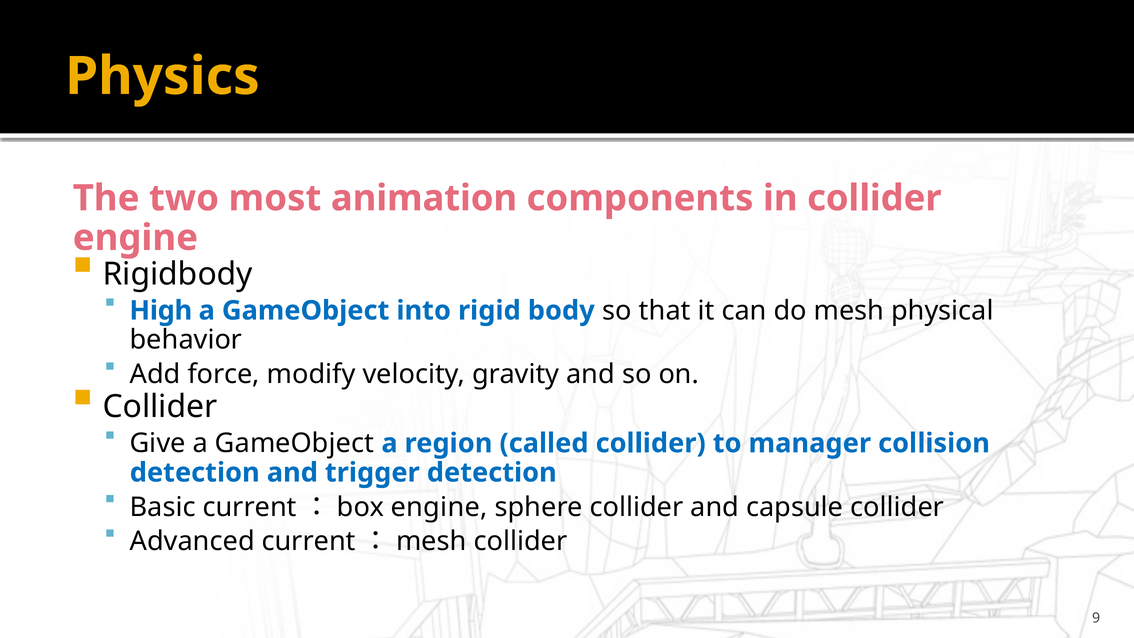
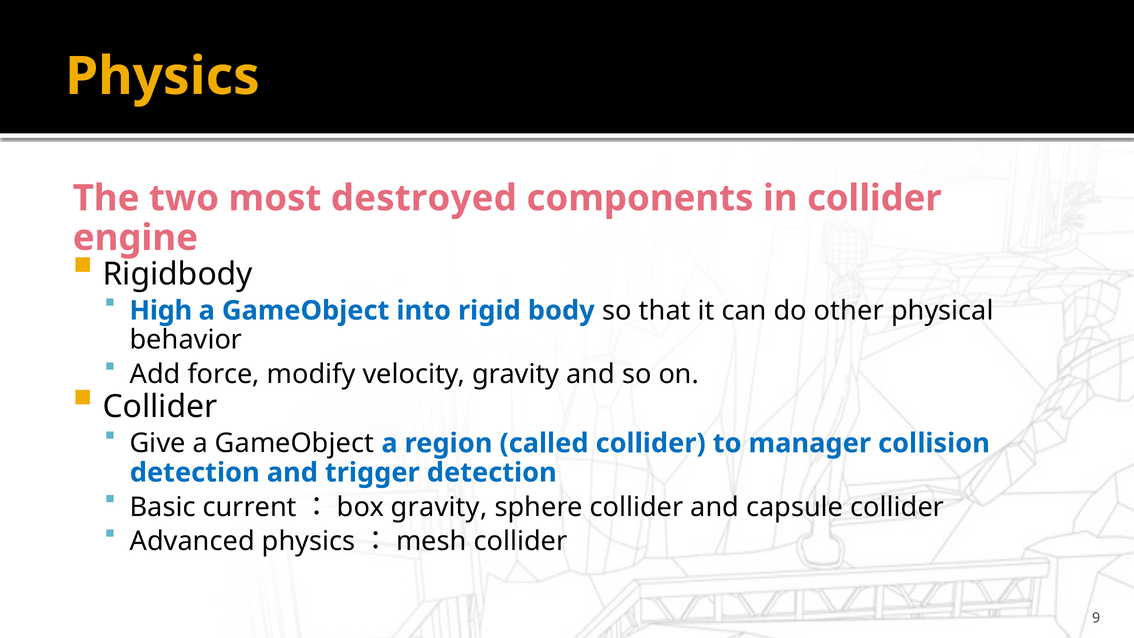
animation: animation -> destroyed (424, 198)
do mesh: mesh -> other (849, 311)
engine: engine -> gravity (439, 507)
Advanced current: current -> physics (309, 541)
